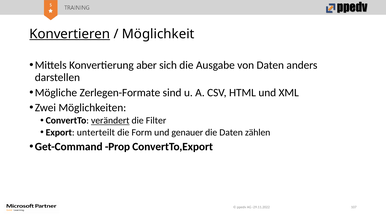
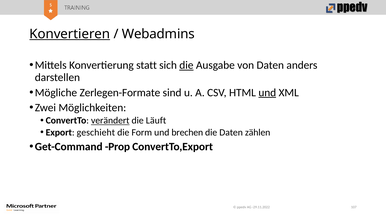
Möglichkeit: Möglichkeit -> Webadmins (158, 34)
aber: aber -> statt (147, 65)
die underline: none -> present (186, 65)
und underline: none -> present (267, 93)
Filter: Filter -> Läuft (156, 121)
unterteilt: unterteilt -> geschieht (96, 133)
genauer: genauer -> brechen (187, 133)
